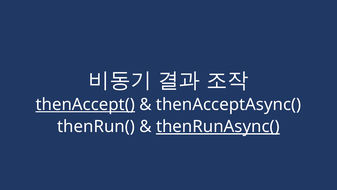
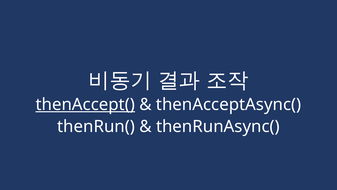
thenRunAsync( underline: present -> none (218, 126)
